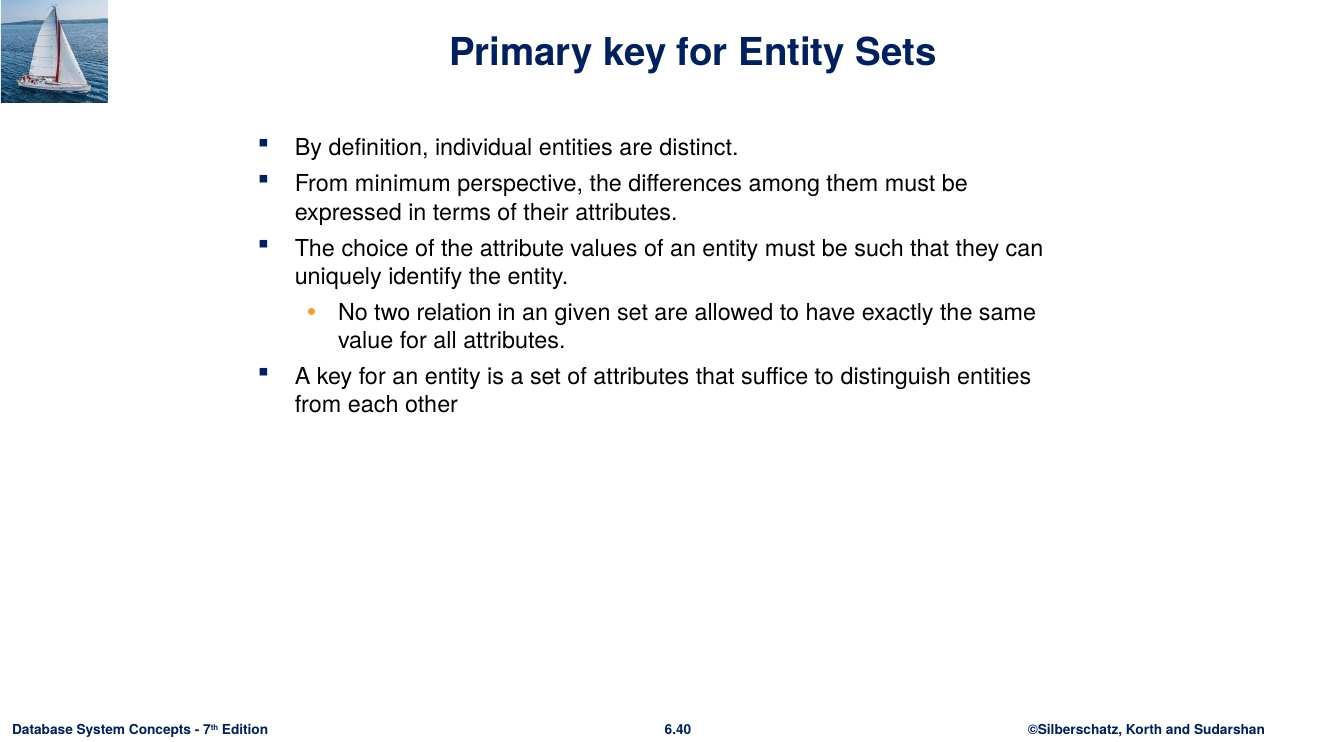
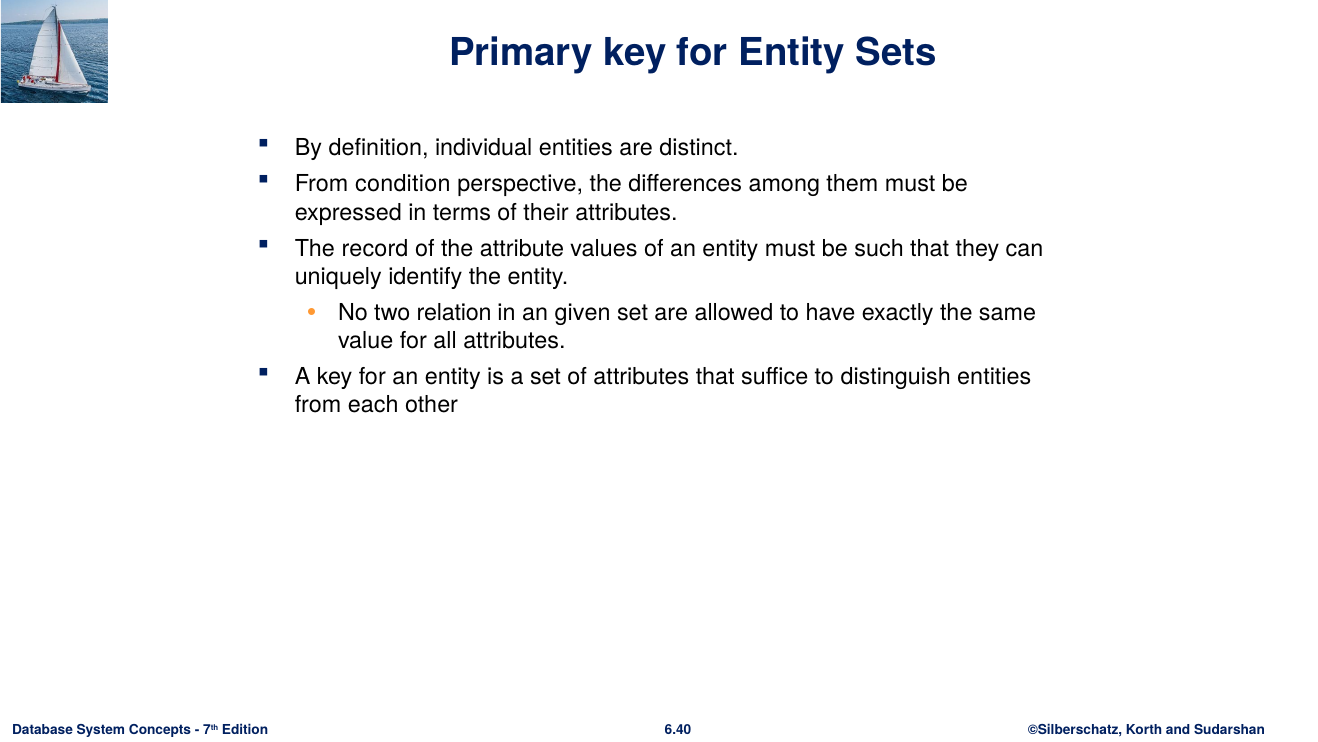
minimum: minimum -> condition (403, 184)
choice: choice -> record (375, 248)
